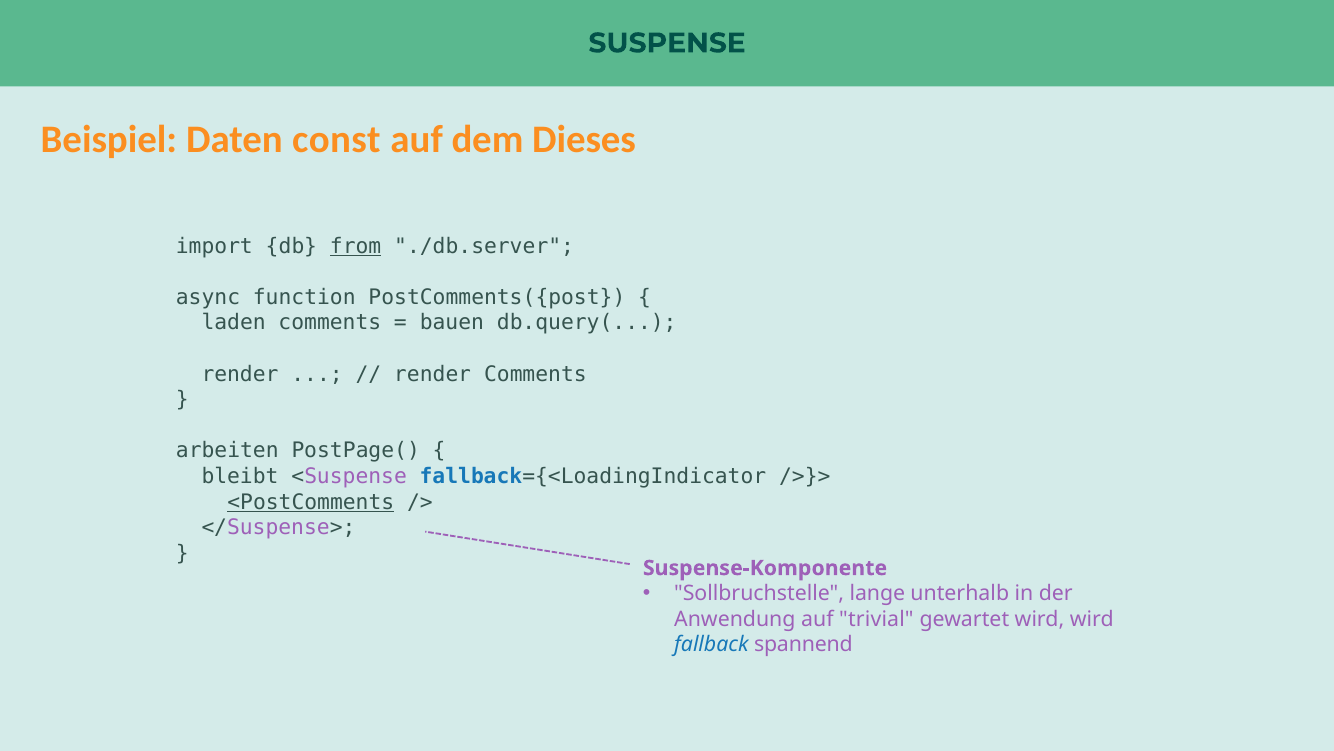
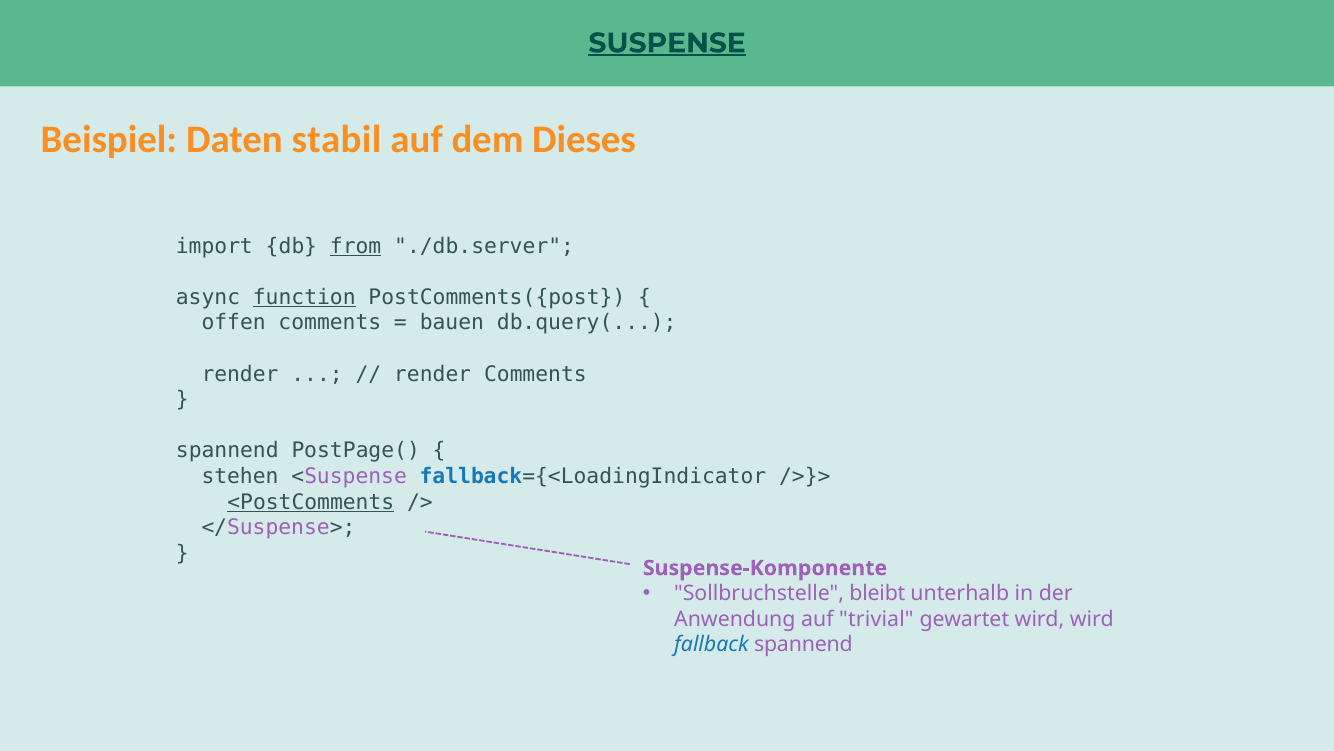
SUSPENSE underline: none -> present (667, 43)
const: const -> stabil (336, 140)
function underline: none -> present (304, 297)
laden: laden -> offen (234, 323)
arbeiten: arbeiten -> spannend (227, 451)
bleibt: bleibt -> stehen (240, 476)
lange: lange -> bleibt (877, 593)
